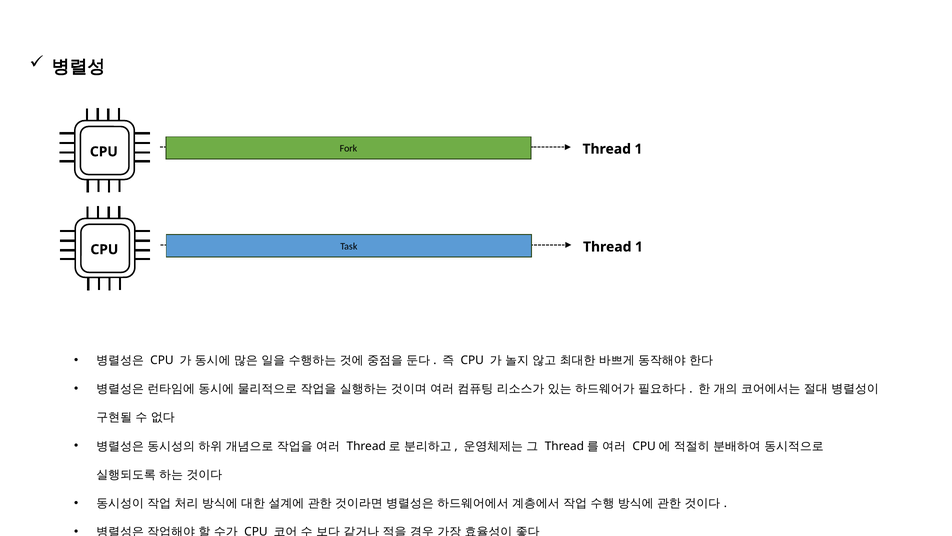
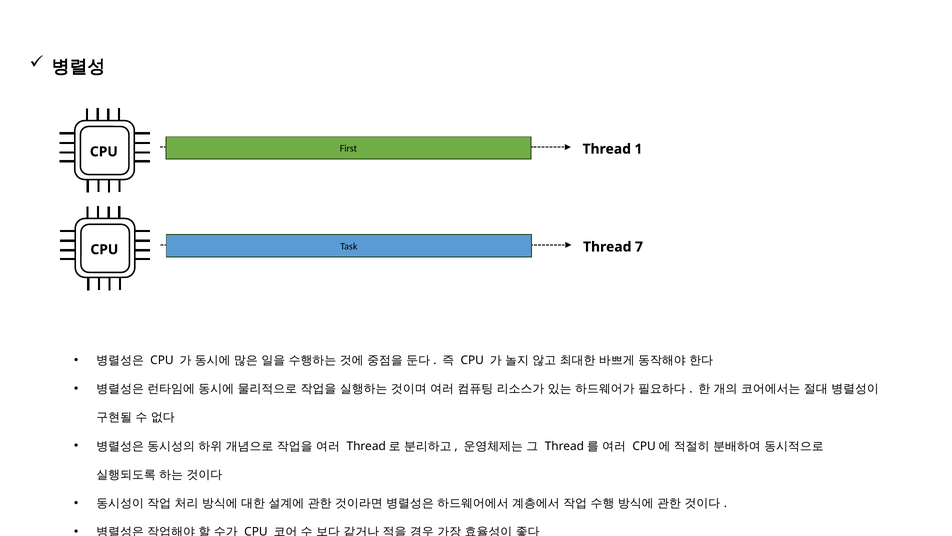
Fork: Fork -> First (348, 148)
Task Thread 1: 1 -> 7 (639, 247)
